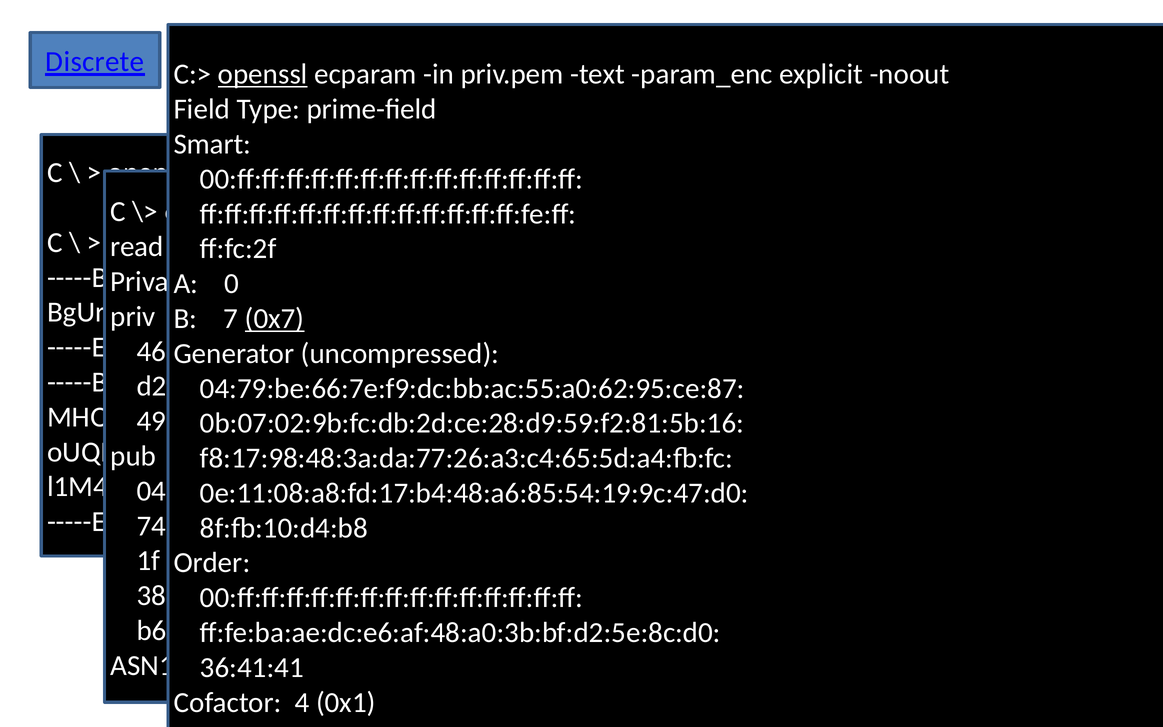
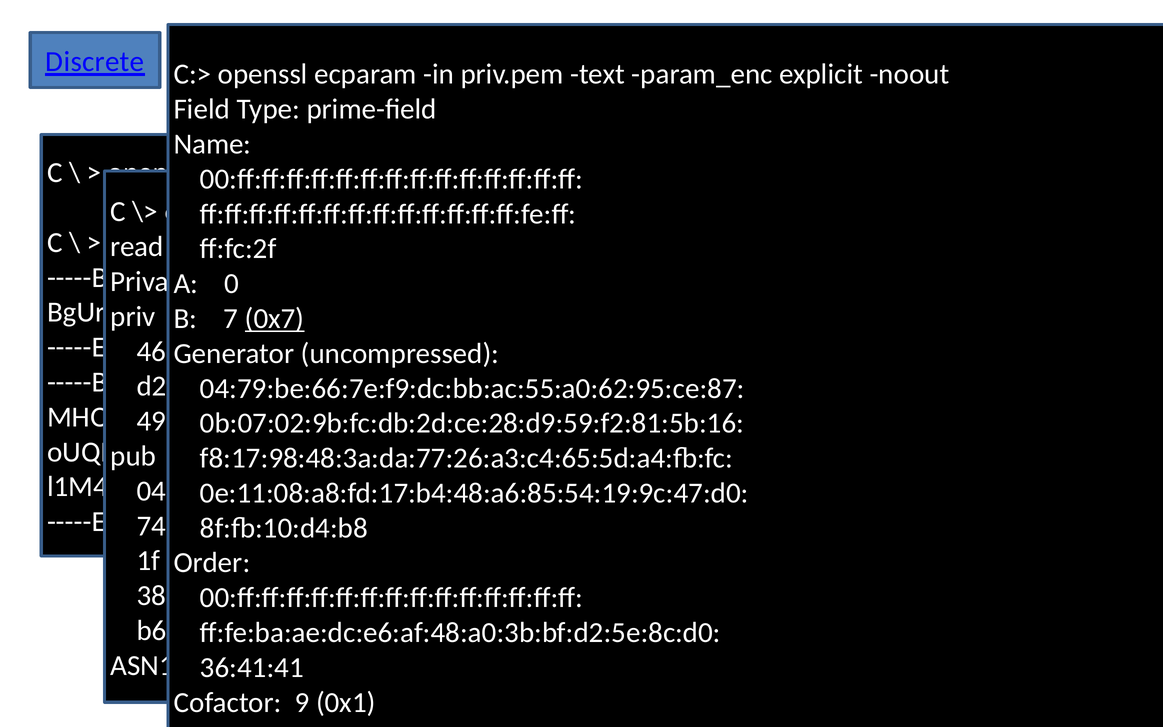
openssl underline: present -> none (263, 74)
Smart: Smart -> Name (212, 144)
4: 4 -> 9 (302, 702)
